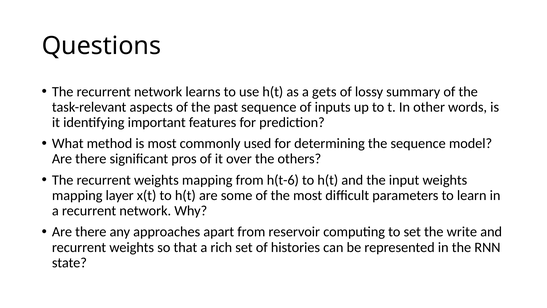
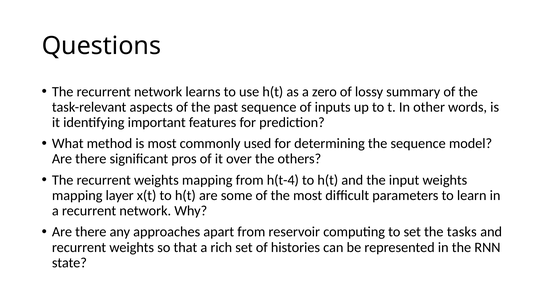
gets: gets -> zero (324, 92)
h(t-6: h(t-6 -> h(t-4 (283, 180)
write: write -> tasks (462, 232)
